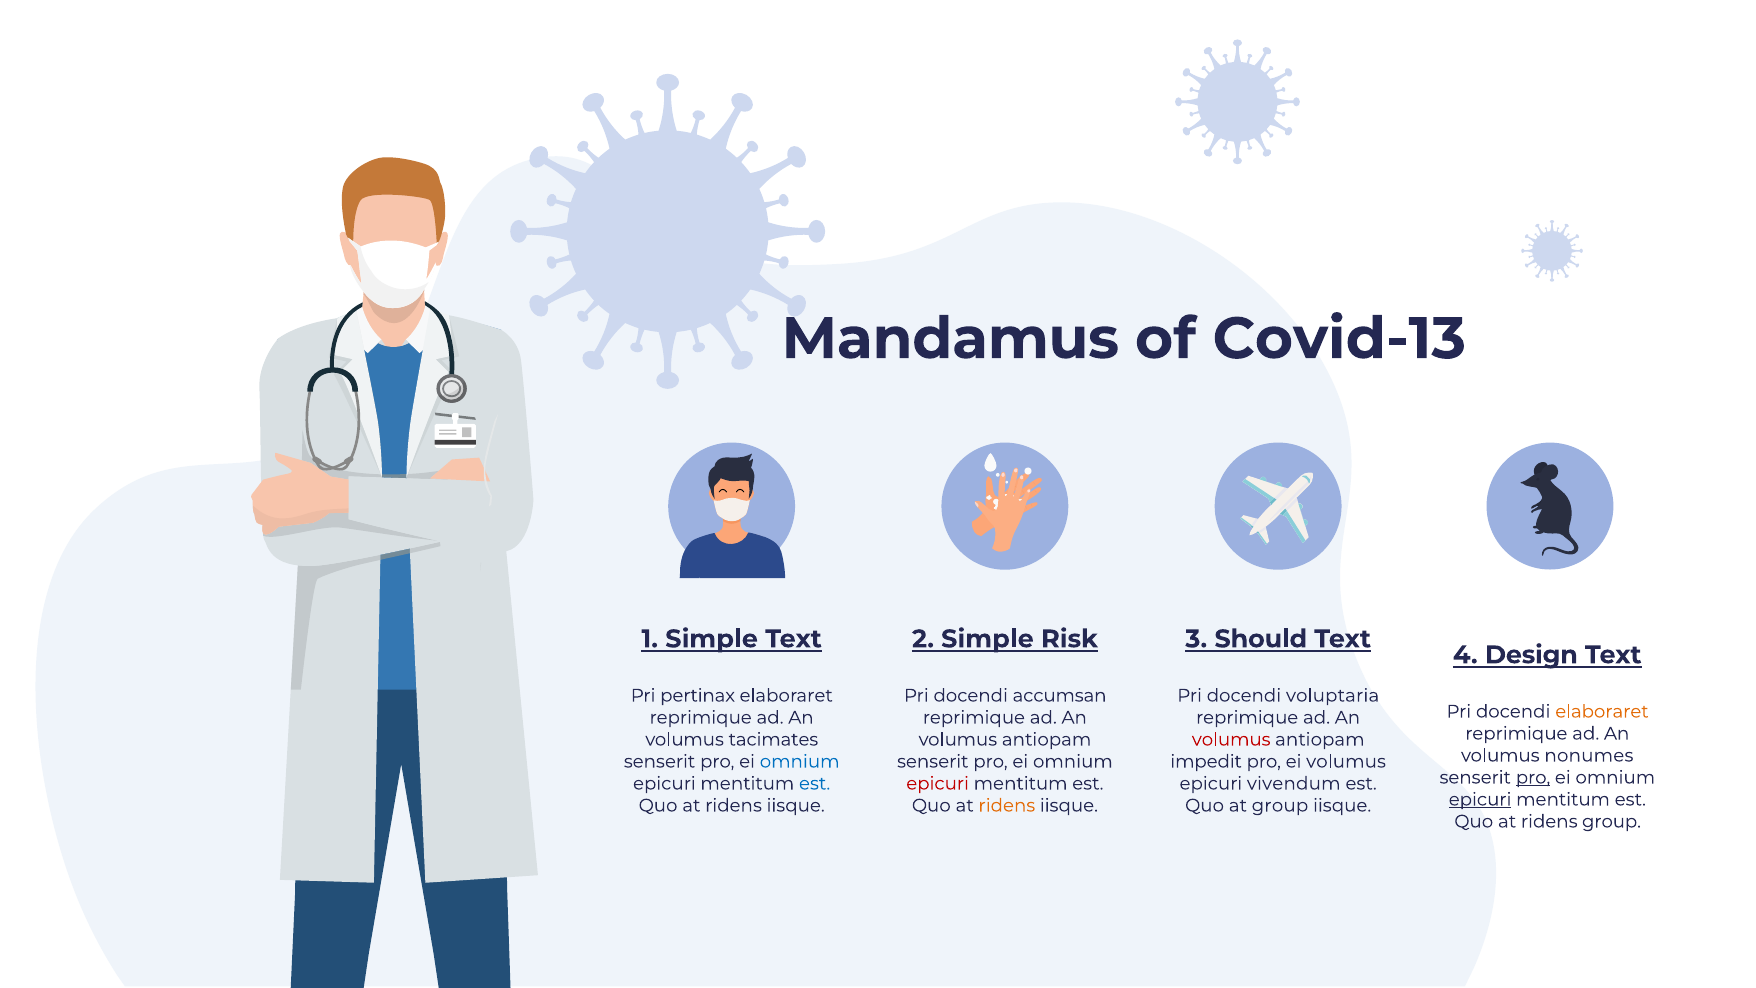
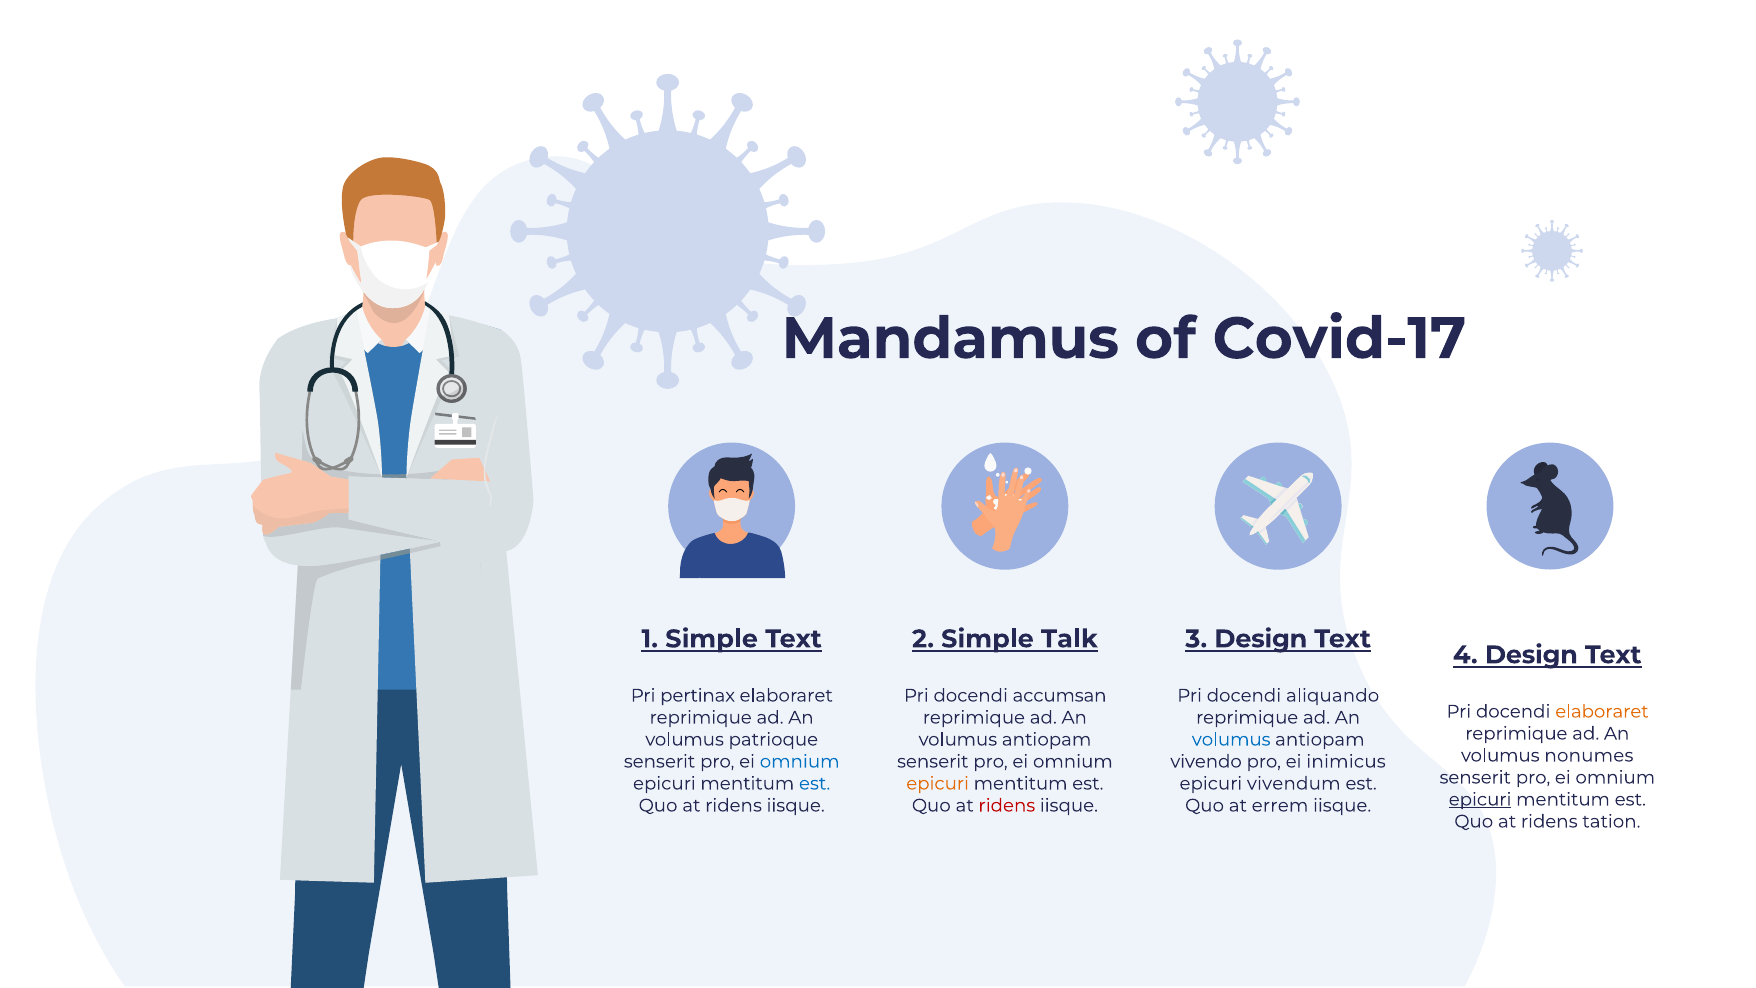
Covid-13: Covid-13 -> Covid-17 (1339, 339)
Risk: Risk -> Talk (1069, 639)
3 Should: Should -> Design (1261, 639)
voluptaria: voluptaria -> aliquando (1333, 695)
tacimates: tacimates -> patrioque (773, 739)
volumus colour: red -> blue (1231, 739)
impedit: impedit -> vivendo (1206, 761)
ei volumus: volumus -> inimicus (1346, 761)
pro underline: present -> none (1533, 777)
epicuri colour: red -> orange (938, 783)
ridens colour: orange -> red (1007, 805)
at group: group -> errem (1280, 805)
ridens group: group -> tation (1611, 821)
